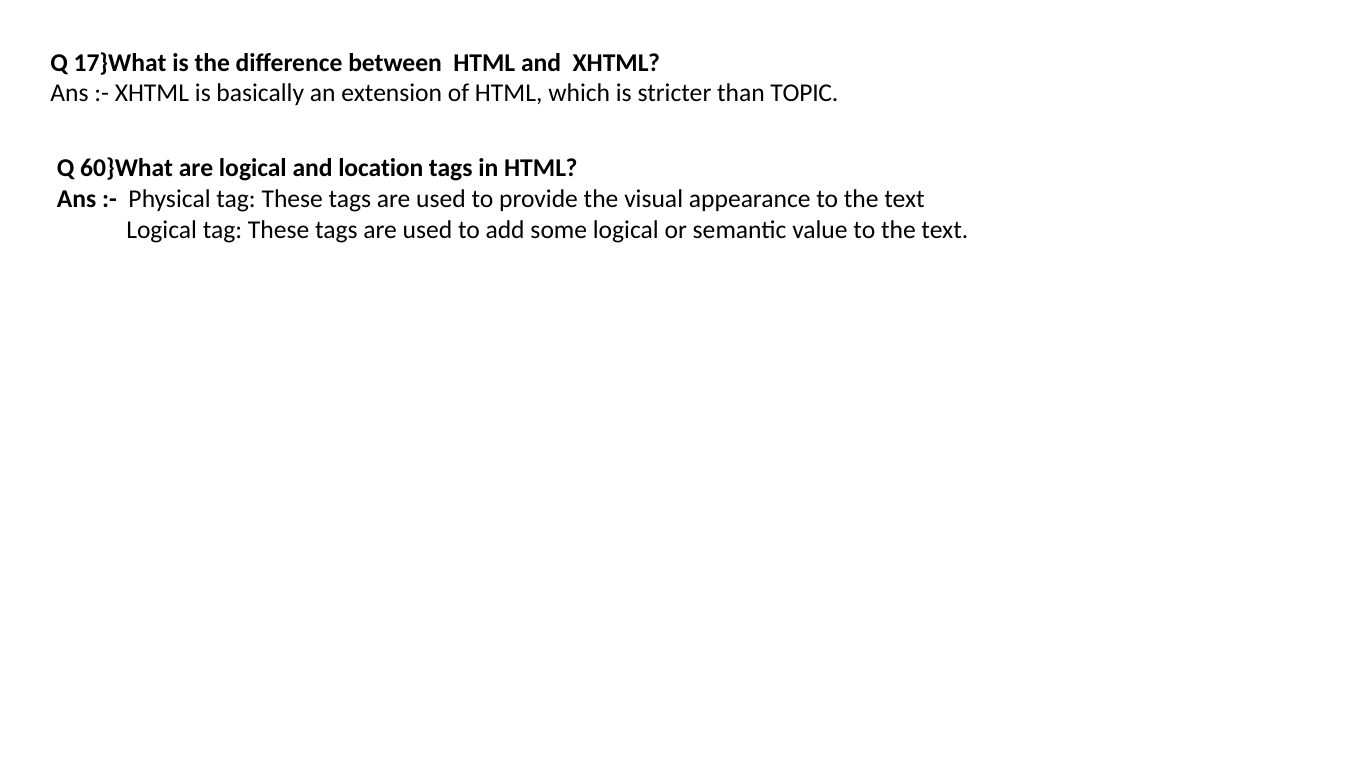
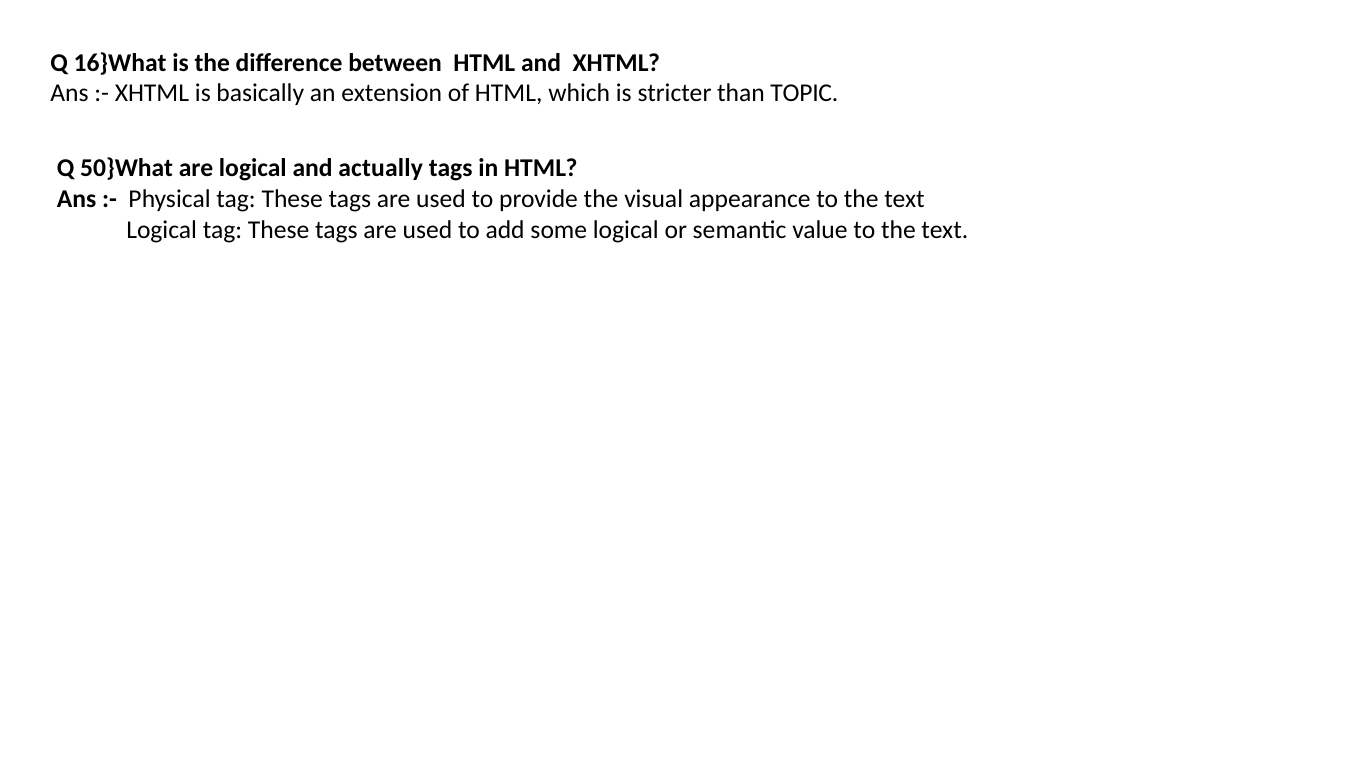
17}What: 17}What -> 16}What (120, 63)
60}What: 60}What -> 50}What (127, 168)
location: location -> actually (381, 168)
